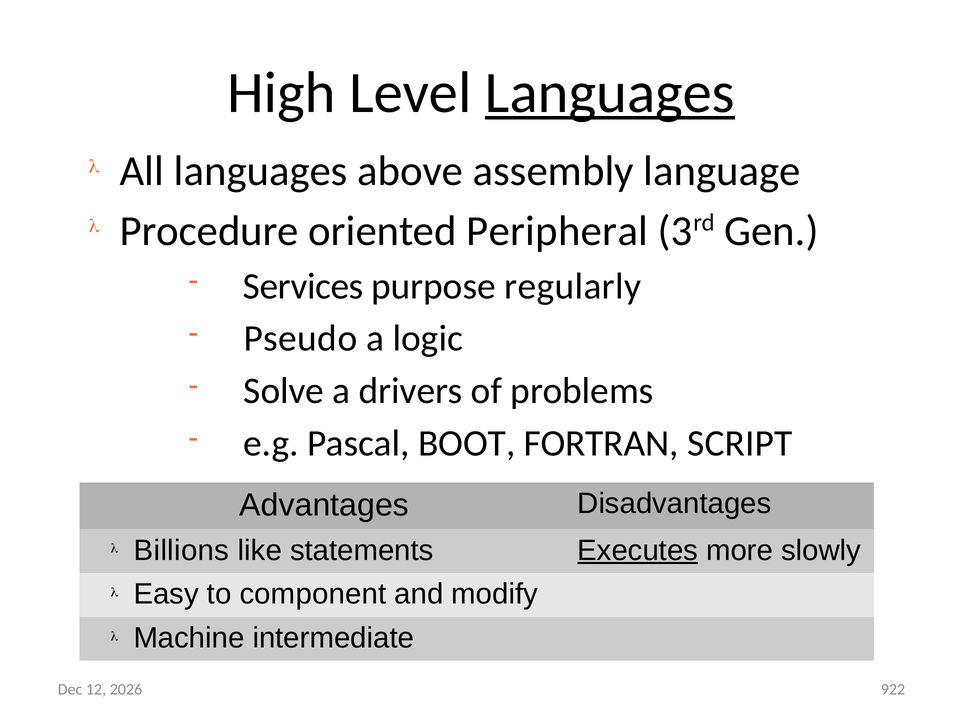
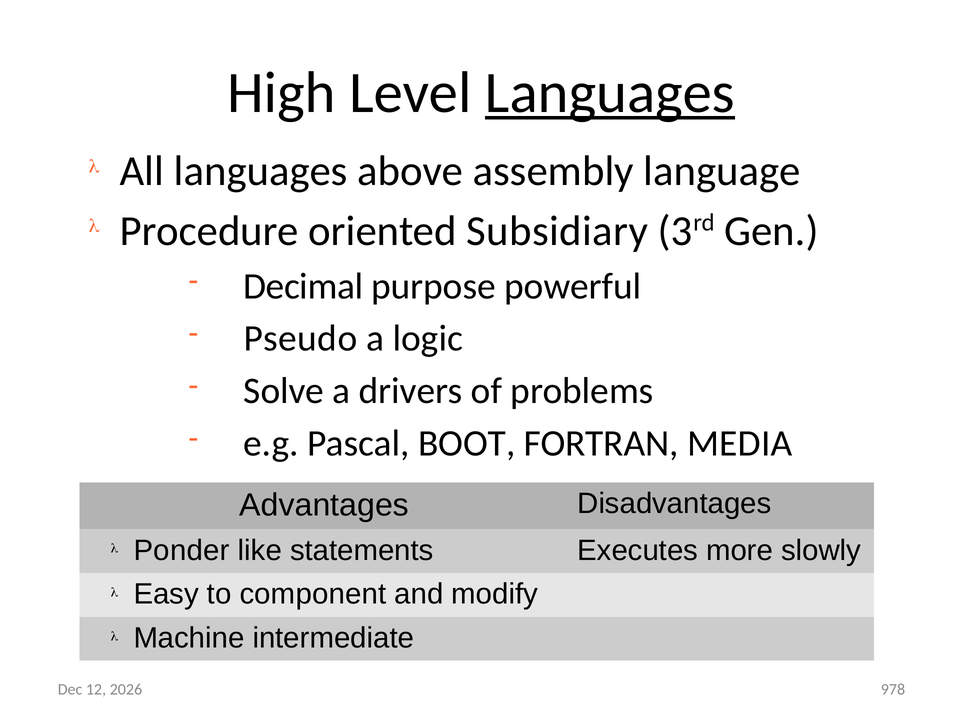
Peripheral: Peripheral -> Subsidiary (557, 231)
Services: Services -> Decimal (303, 286)
regularly: regularly -> powerful (573, 286)
SCRIPT: SCRIPT -> MEDIA (740, 444)
Billions: Billions -> Ponder (182, 551)
Executes underline: present -> none (638, 551)
922: 922 -> 978 (893, 690)
